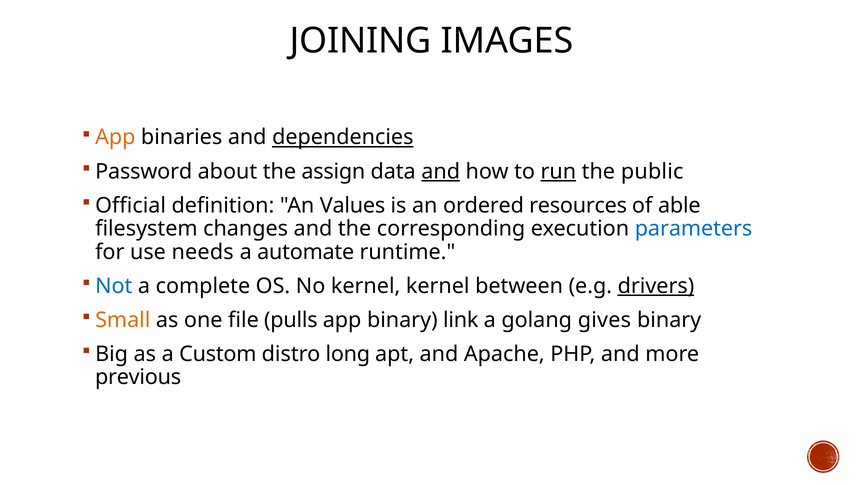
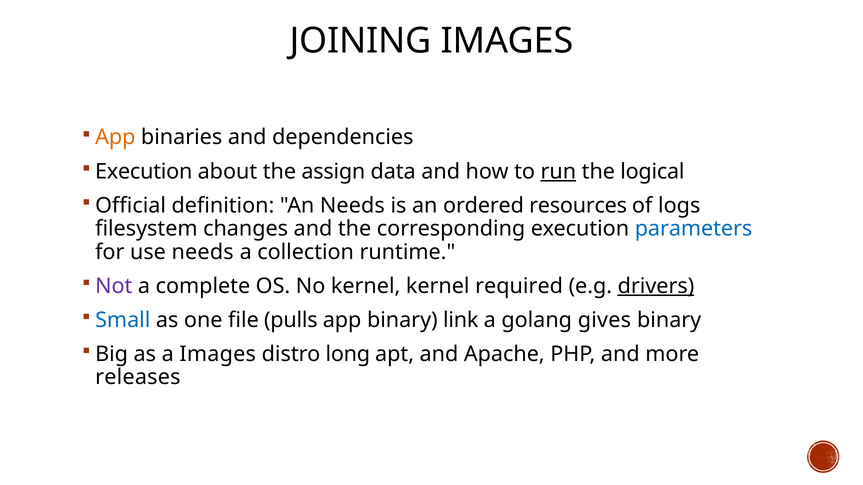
dependencies underline: present -> none (343, 137)
Password: Password -> Execution (144, 172)
and underline: present -> none (441, 172)
public: public -> logical (652, 172)
An Values: Values -> Needs (352, 206)
able: able -> logs (679, 206)
automate: automate -> collection (306, 252)
Not colour: blue -> purple (114, 286)
between: between -> required (519, 286)
Small colour: orange -> blue (123, 320)
a Custom: Custom -> Images (218, 354)
previous: previous -> releases (138, 378)
